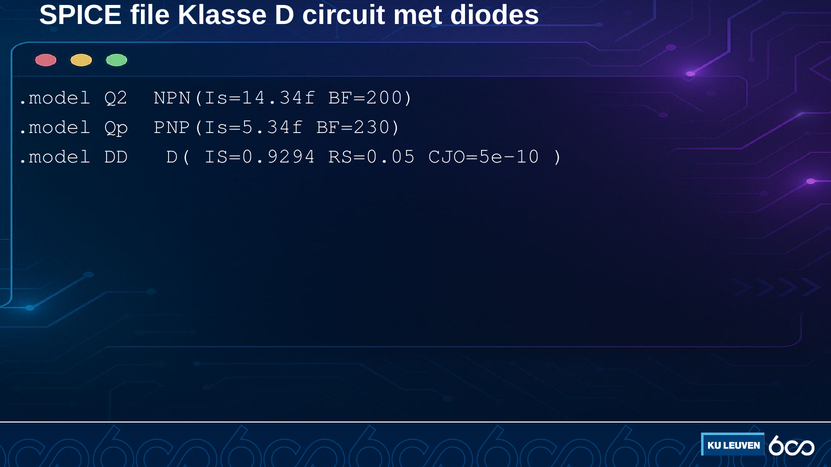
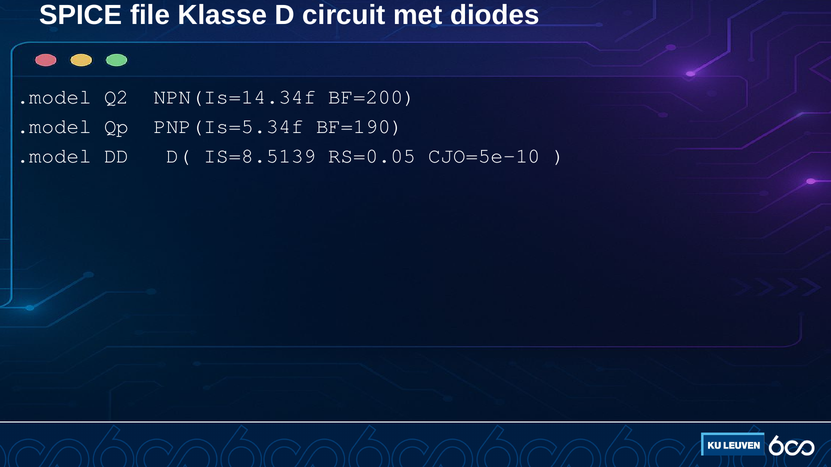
BF=230: BF=230 -> BF=190 (360, 127)
IS=0.9294: IS=0.9294 -> IS=8.5139 (260, 156)
